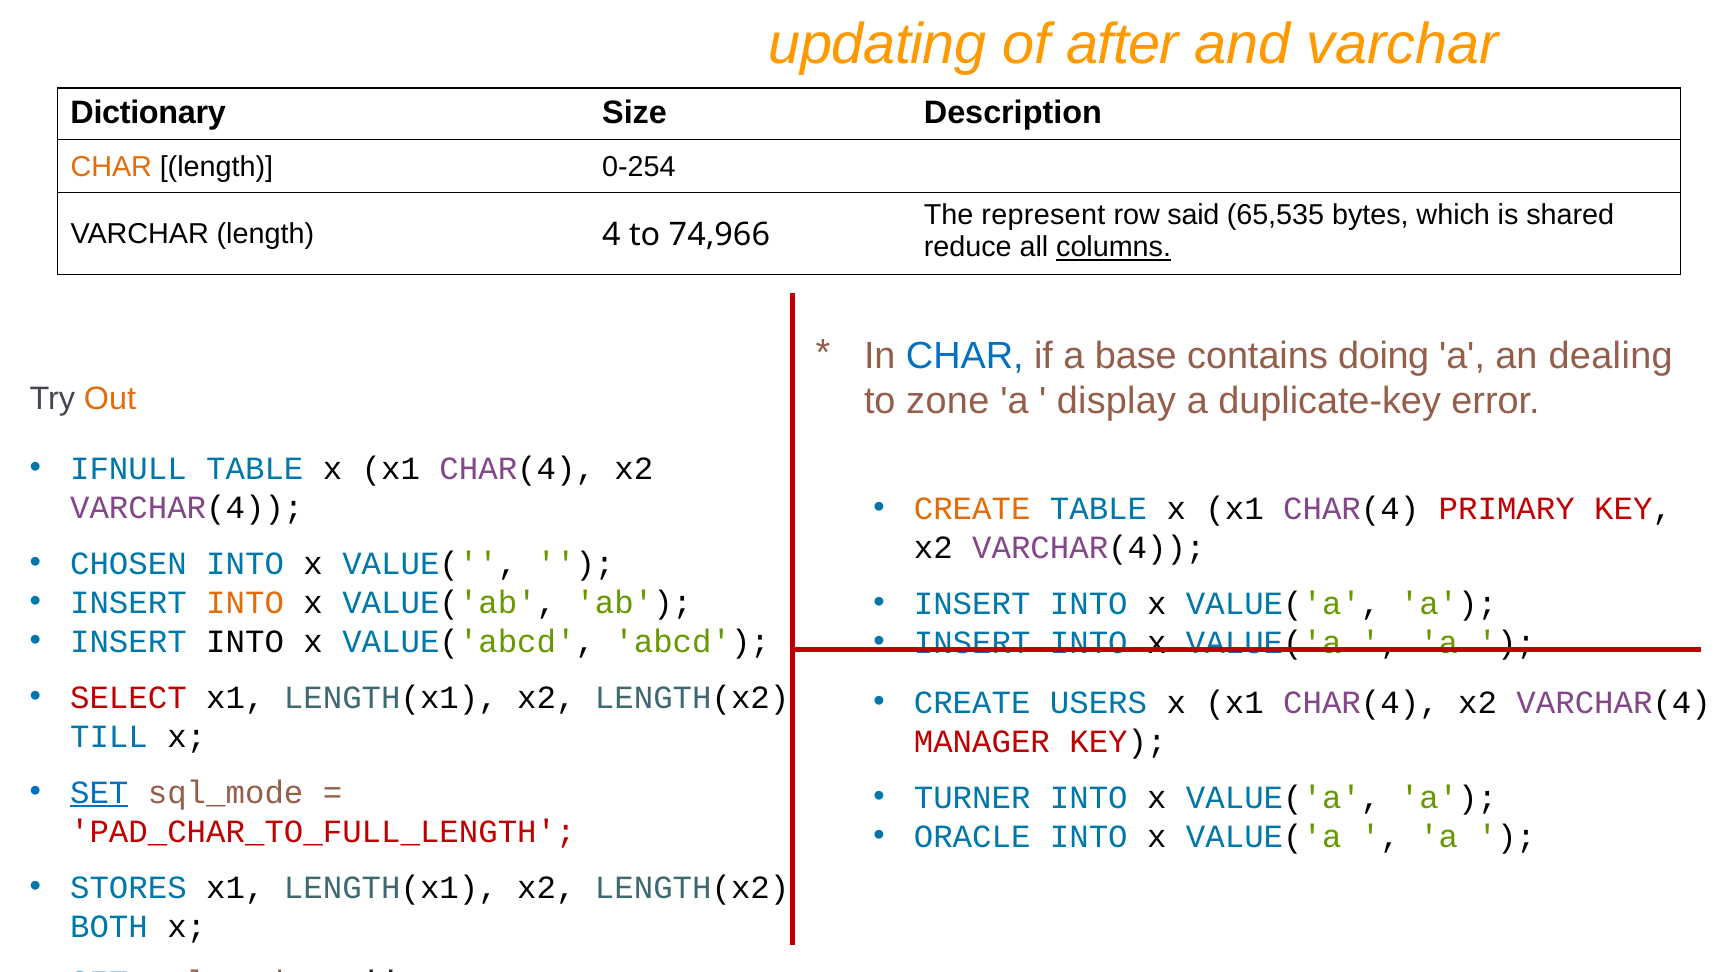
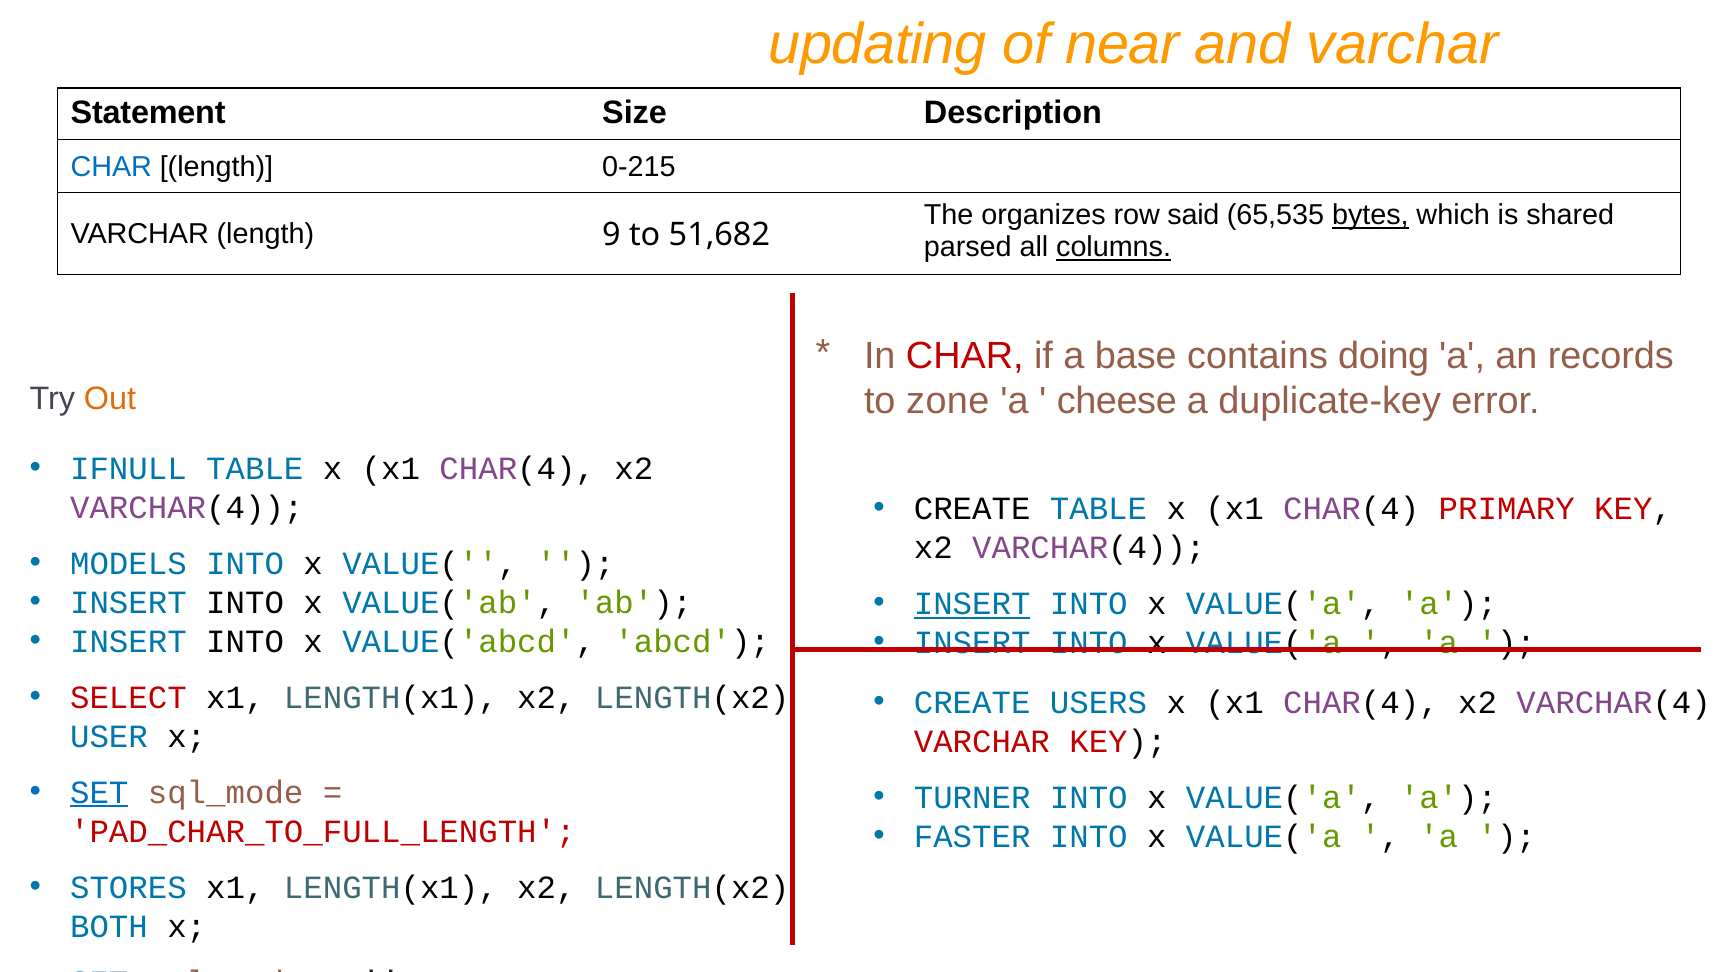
after: after -> near (1123, 45)
Dictionary: Dictionary -> Statement (148, 113)
CHAR colour: orange -> blue (111, 167)
0-254: 0-254 -> 0-215 (639, 167)
represent: represent -> organizes (1044, 215)
bytes underline: none -> present (1370, 215)
4: 4 -> 9 (611, 235)
74,966: 74,966 -> 51,682 (719, 235)
reduce: reduce -> parsed (968, 247)
CHAR colour: blue -> red (965, 356)
dealing: dealing -> records (1611, 356)
display: display -> cheese (1117, 401)
CREATE colour: orange -> black (972, 509)
CHOSEN: CHOSEN -> MODELS (128, 564)
INTO colour: orange -> black (245, 603)
INSERT underline: none -> present (972, 604)
TILL: TILL -> USER (109, 736)
MANAGER: MANAGER -> VARCHAR (982, 741)
ORACLE: ORACLE -> FASTER (972, 836)
